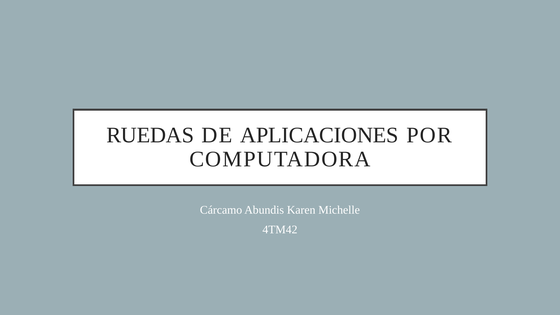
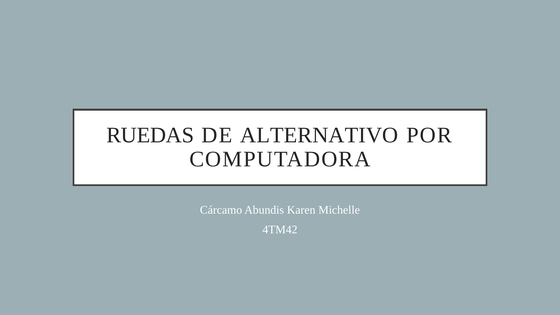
APLICACIONES: APLICACIONES -> ALTERNATIVO (319, 135)
